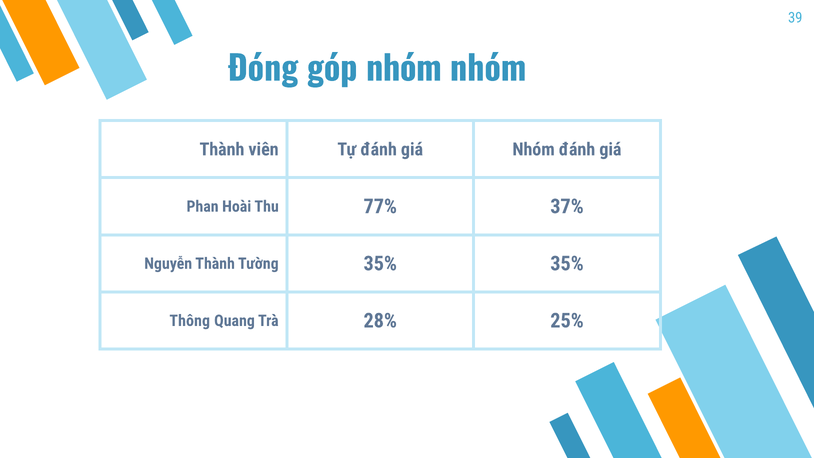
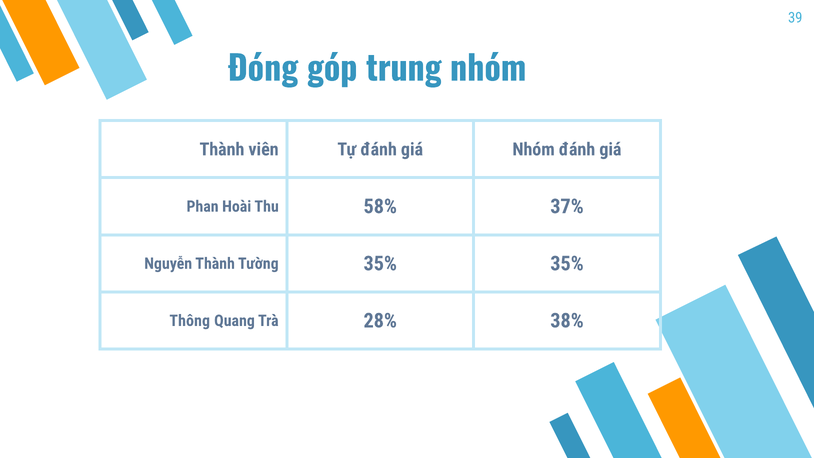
góp nhóm: nhóm -> trung (404, 69)
77%: 77% -> 58% (380, 206)
25%: 25% -> 38% (567, 321)
